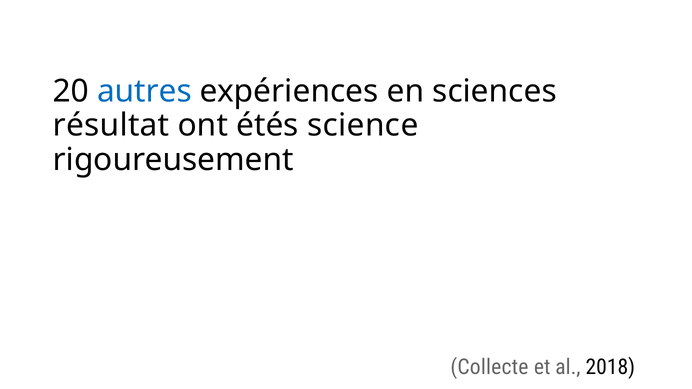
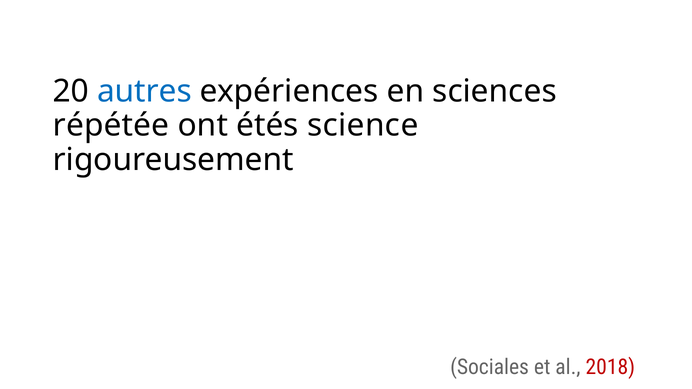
résultat: résultat -> répétée (111, 126)
Collecte: Collecte -> Sociales (490, 368)
2018 colour: black -> red (610, 368)
